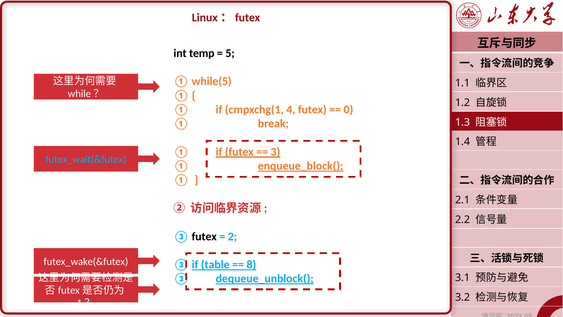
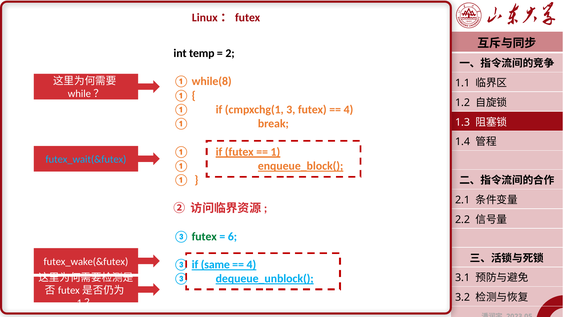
5: 5 -> 2 (230, 53)
while(5: while(5 -> while(8 (212, 81)
4: 4 -> 3 (291, 110)
0: 0 -> 4 (348, 110)
3: 3 -> 1 (275, 152)
futex colour: black -> green (204, 236)
2: 2 -> 6 (232, 236)
table: table -> same (215, 264)
8: 8 -> 4 (251, 264)
